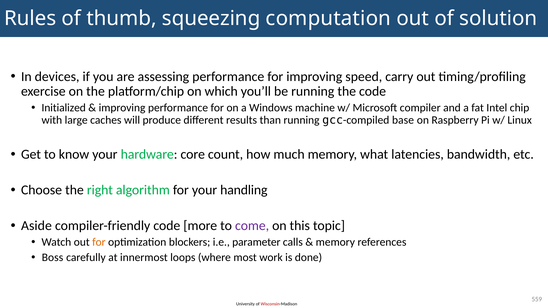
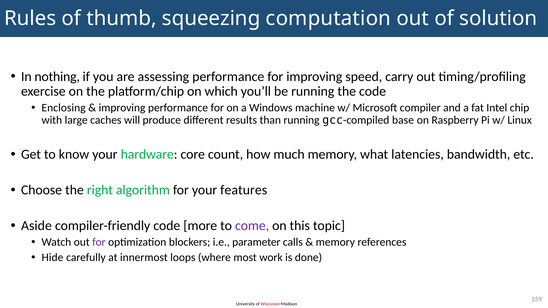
devices: devices -> nothing (57, 77)
Initialized: Initialized -> Enclosing (64, 108)
handling: handling -> features (244, 190)
for colour: orange -> purple (99, 242)
Boss: Boss -> Hide (53, 258)
